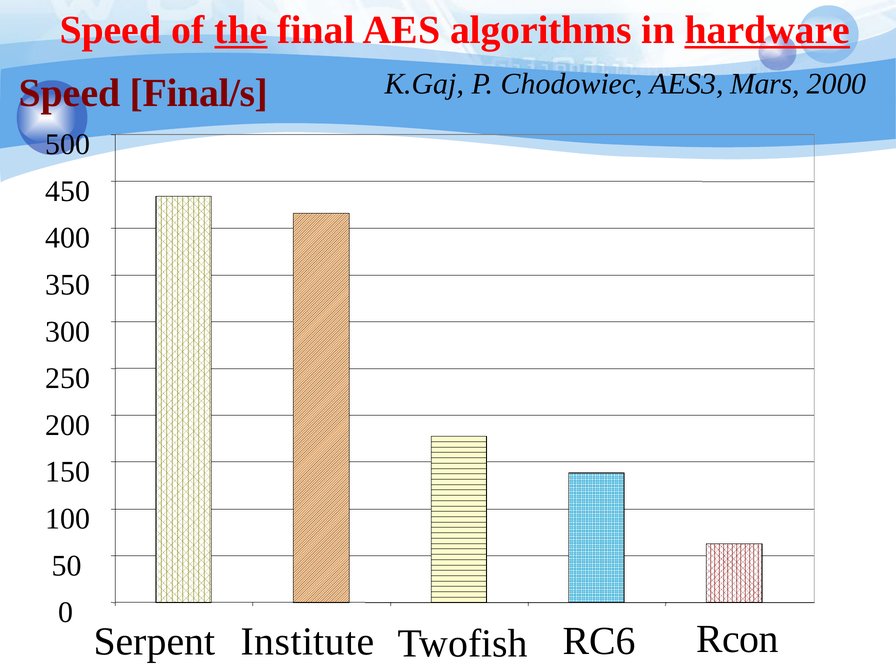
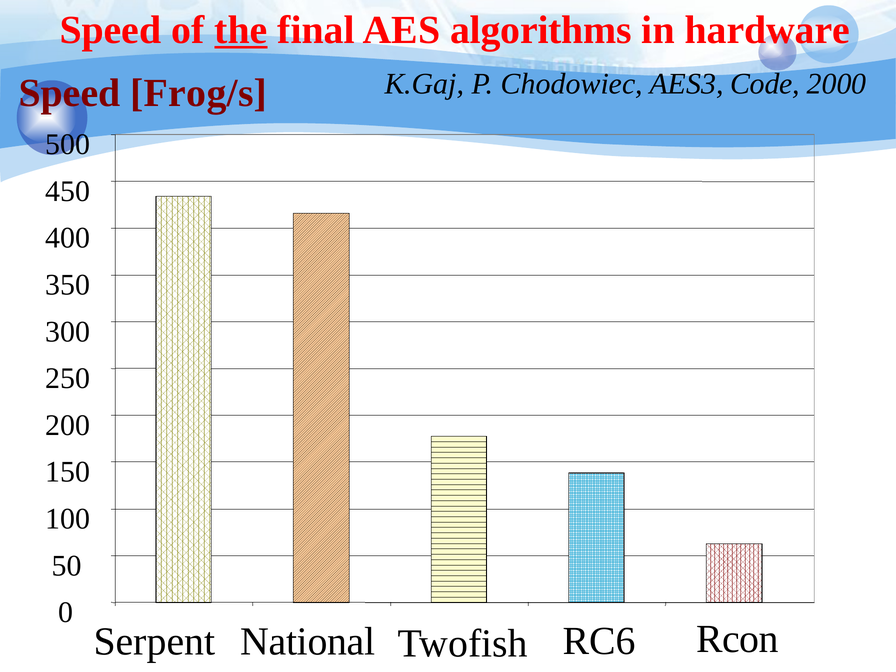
hardware underline: present -> none (767, 30)
Final/s: Final/s -> Frog/s (199, 93)
Mars: Mars -> Code (765, 84)
Institute: Institute -> National (308, 642)
